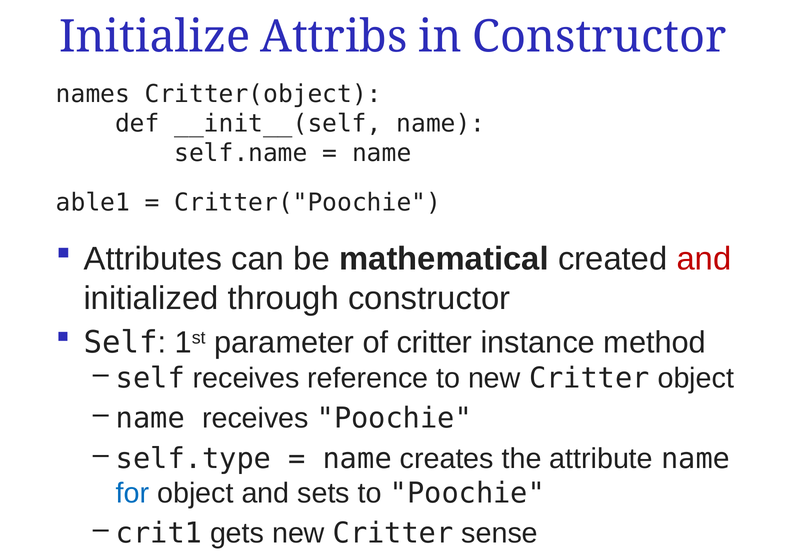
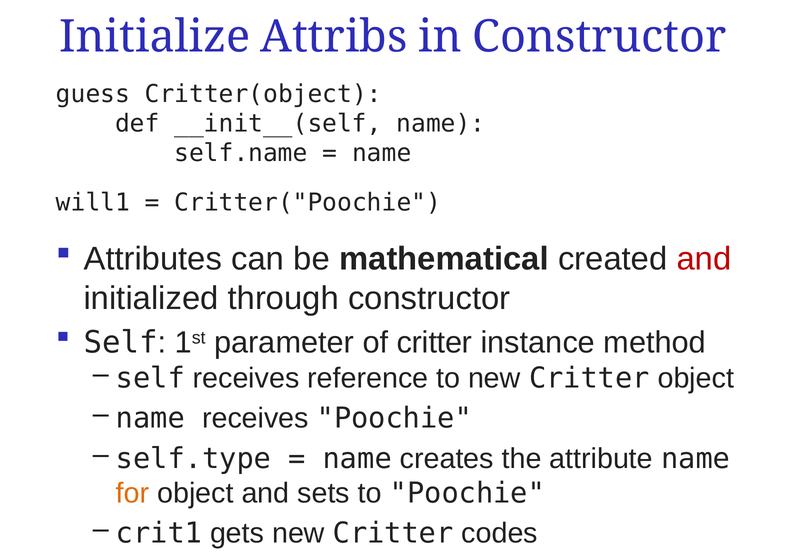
names: names -> guess (93, 94)
able1: able1 -> will1 (93, 202)
for colour: blue -> orange (133, 493)
sense: sense -> codes (500, 533)
